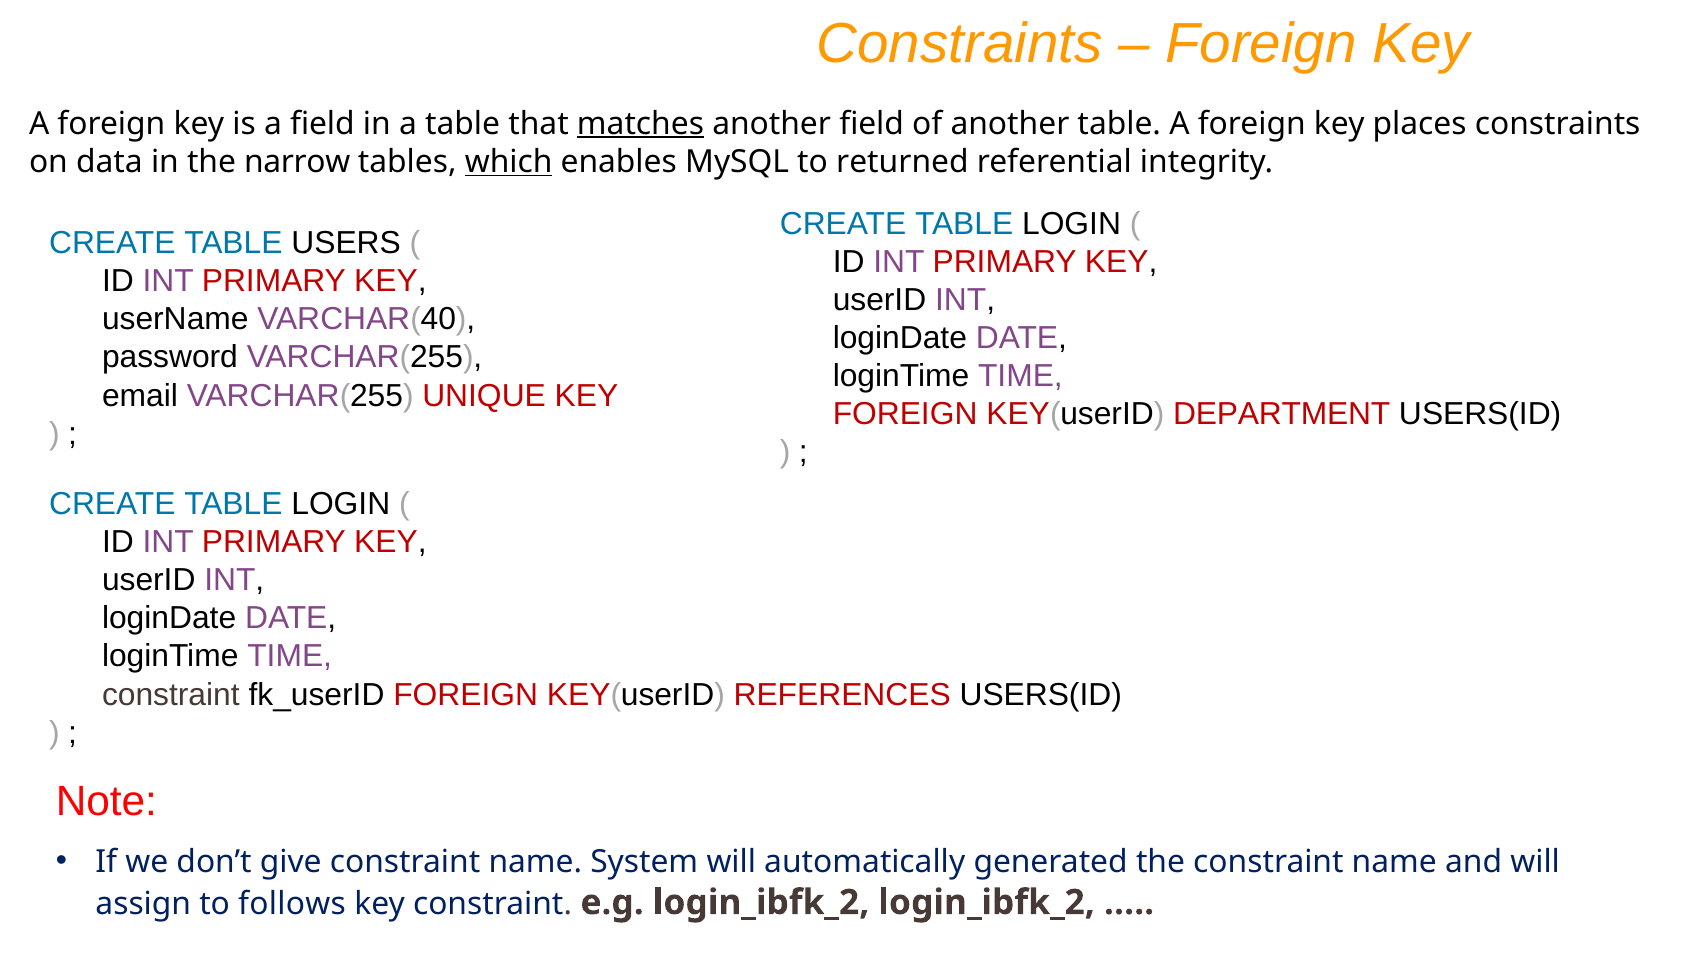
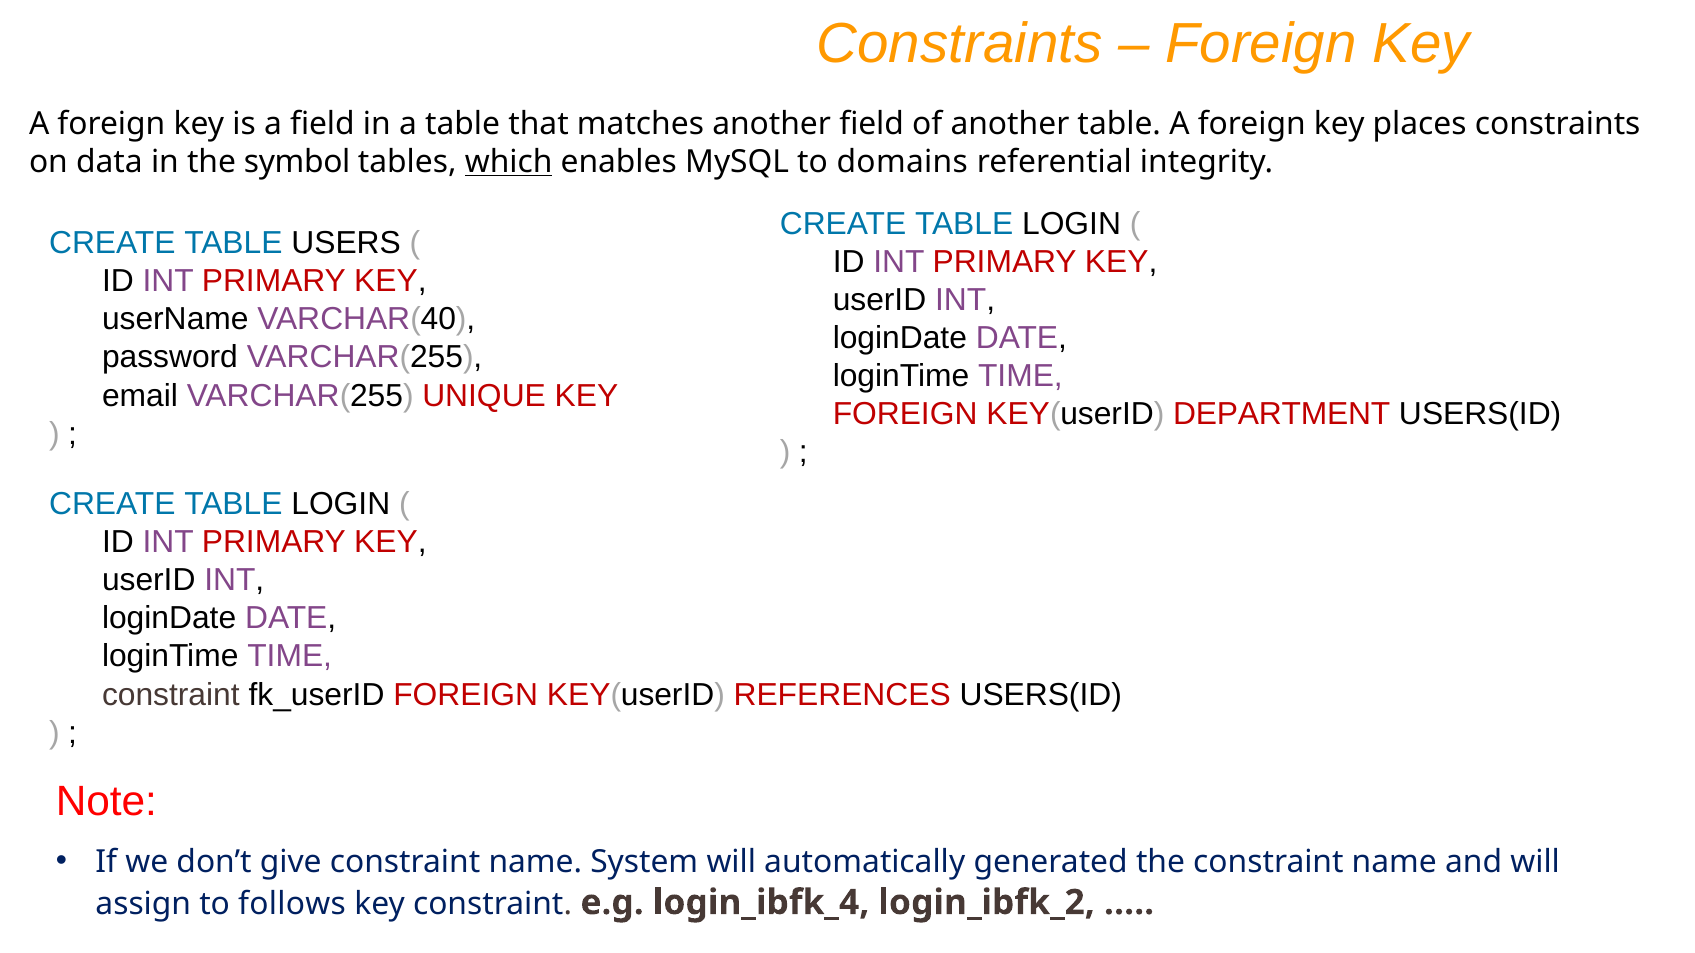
matches underline: present -> none (641, 124)
narrow: narrow -> symbol (297, 162)
returned: returned -> domains (902, 162)
e.g login_ibfk_2: login_ibfk_2 -> login_ibfk_4 (761, 903)
